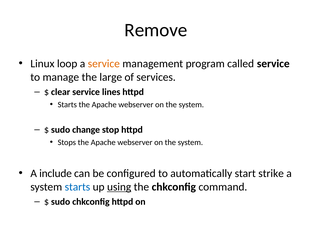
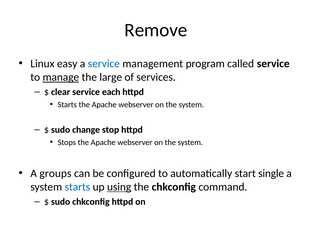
loop: loop -> easy (67, 64)
service colour: orange -> blue (104, 64)
manage underline: none -> present (61, 77)
lines: lines -> each (111, 92)
include: include -> groups (55, 173)
strike: strike -> single (271, 173)
